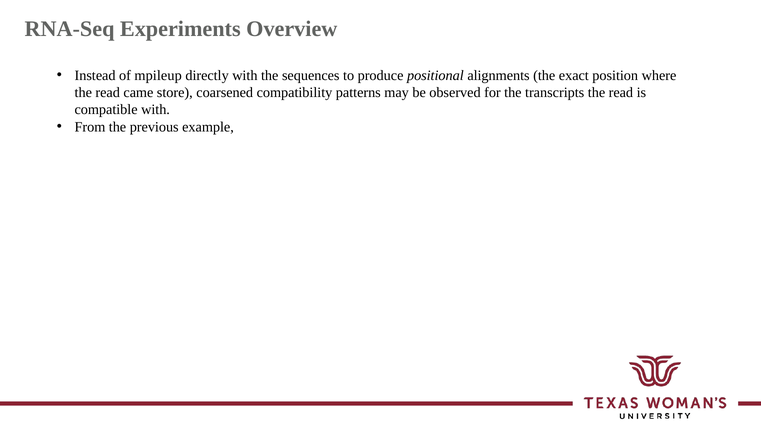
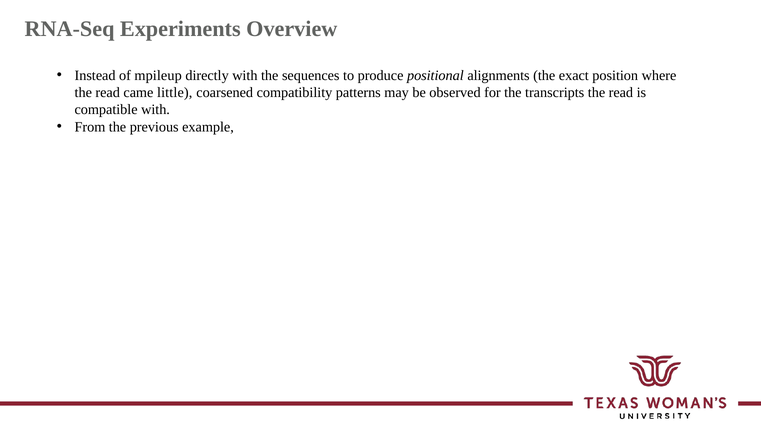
store: store -> little (175, 93)
